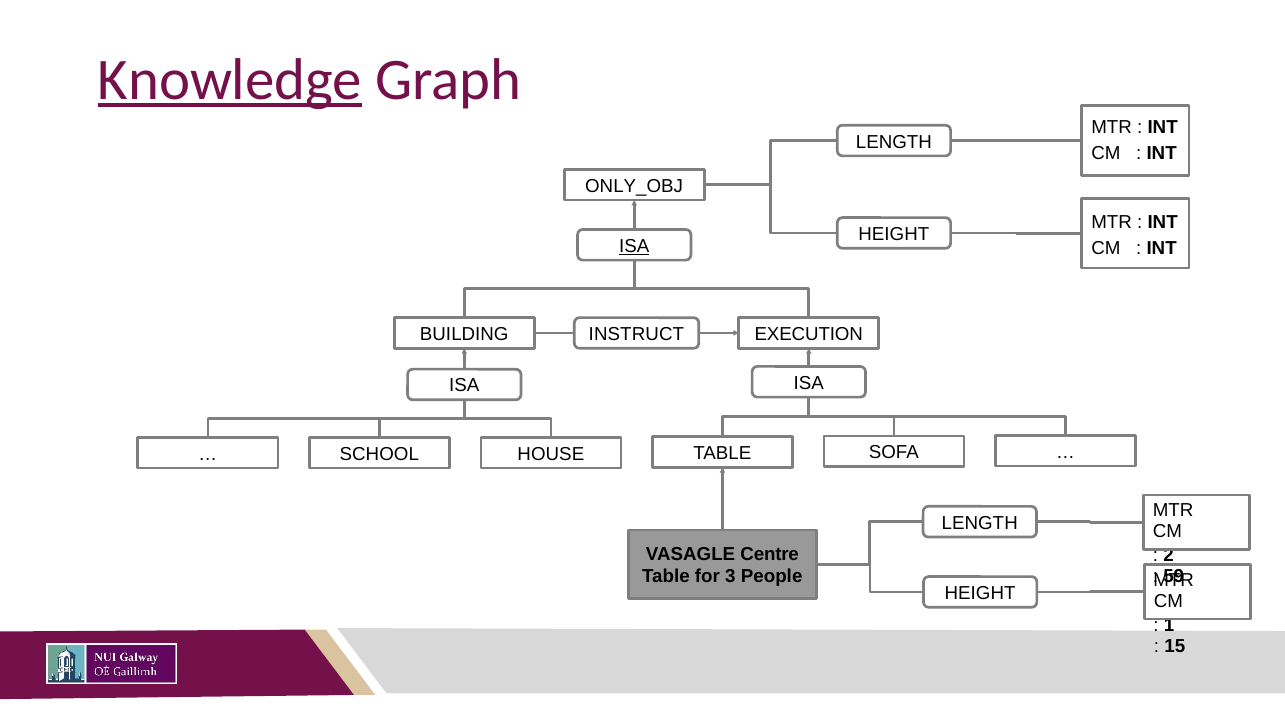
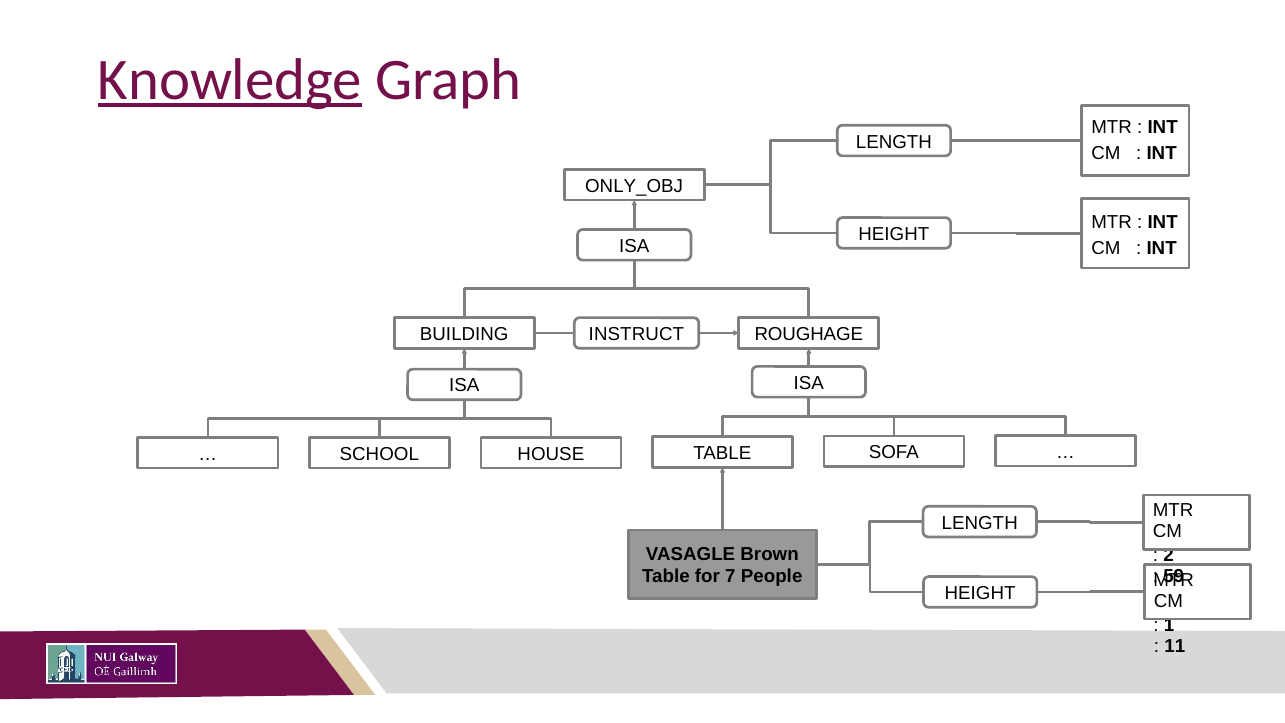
ISA underline: present -> none (634, 246)
EXECUTION: EXECUTION -> ROUGHAGE (809, 334)
Centre: Centre -> Brown (770, 554)
3: 3 -> 7 (730, 577)
15: 15 -> 11 (1175, 646)
